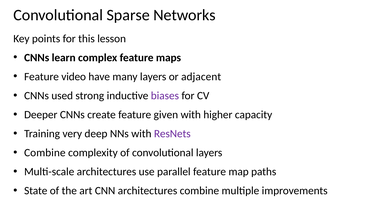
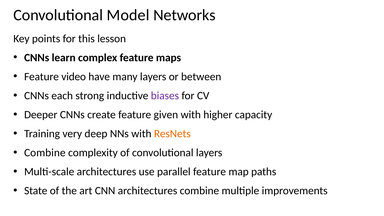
Sparse: Sparse -> Model (128, 15)
adjacent: adjacent -> between (201, 77)
used: used -> each (62, 96)
ResNets colour: purple -> orange (172, 134)
